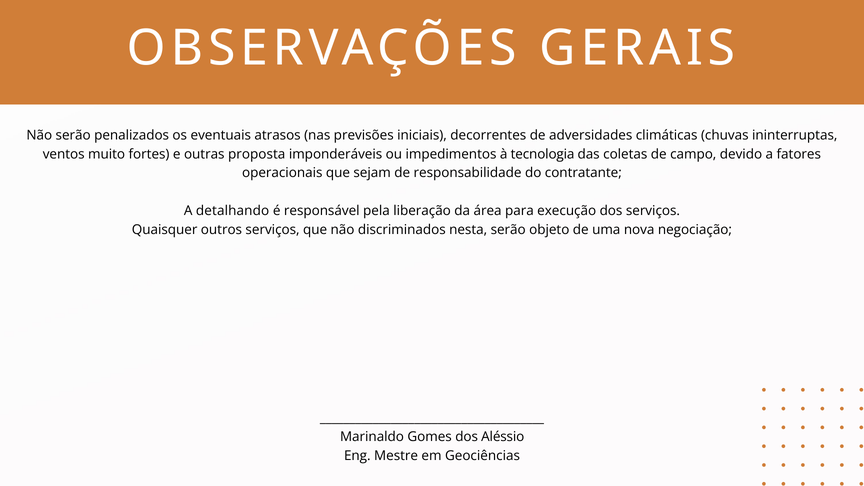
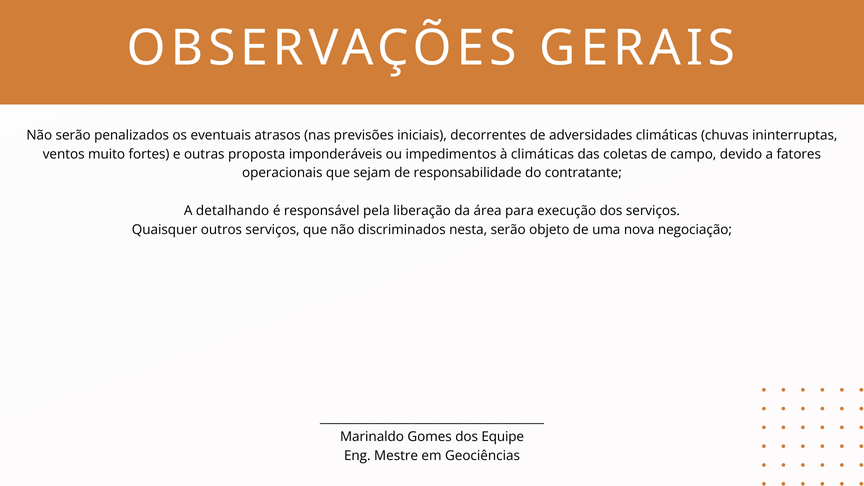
à tecnologia: tecnologia -> climáticas (542, 154)
Aléssio: Aléssio -> Equipe (503, 437)
